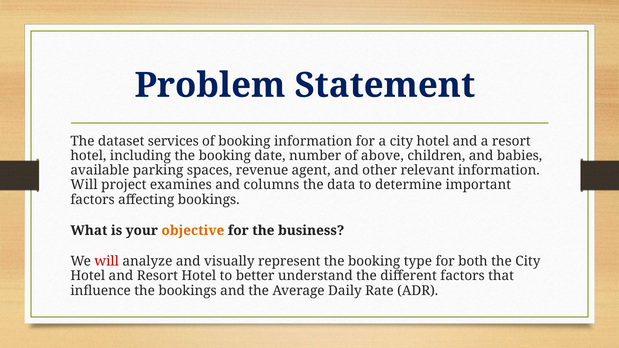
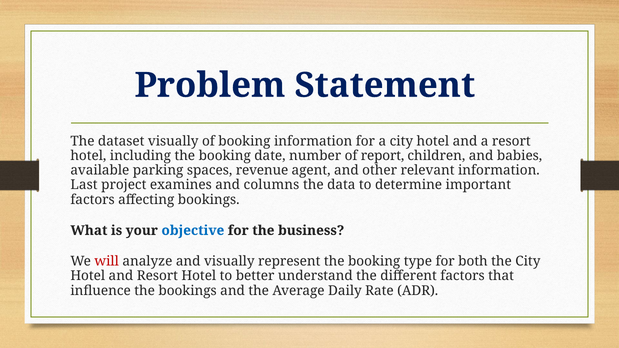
dataset services: services -> visually (173, 141)
above: above -> report (383, 156)
Will: Will -> Last (84, 185)
objective colour: orange -> blue (193, 231)
